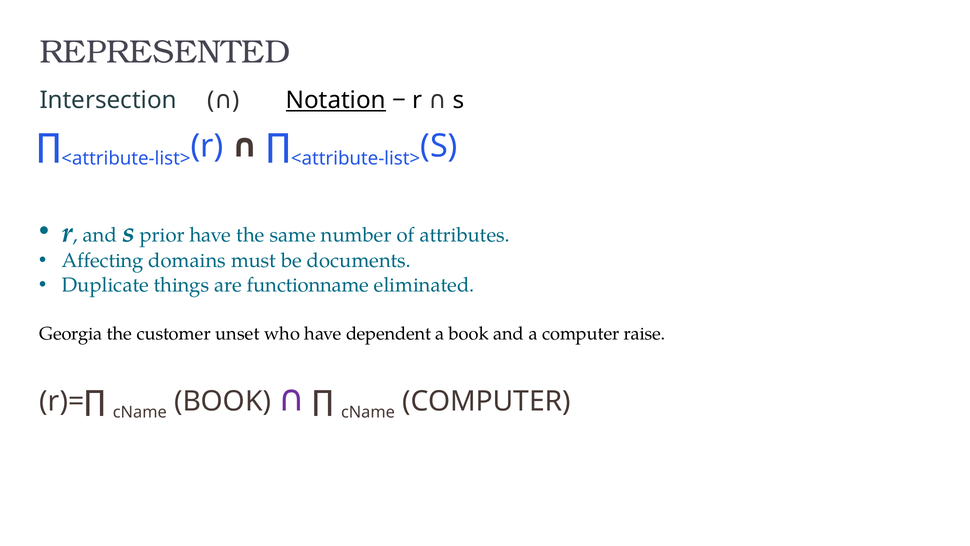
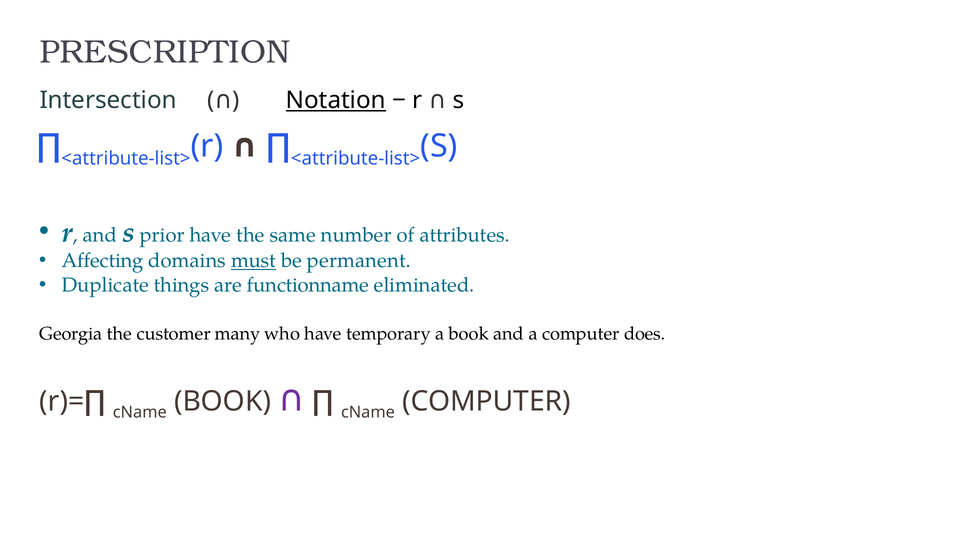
REPRESENTED: REPRESENTED -> PRESCRIPTION (165, 52)
must underline: none -> present (254, 261)
documents: documents -> permanent (359, 261)
unset: unset -> many (238, 334)
dependent: dependent -> temporary (388, 334)
raise: raise -> does (645, 334)
